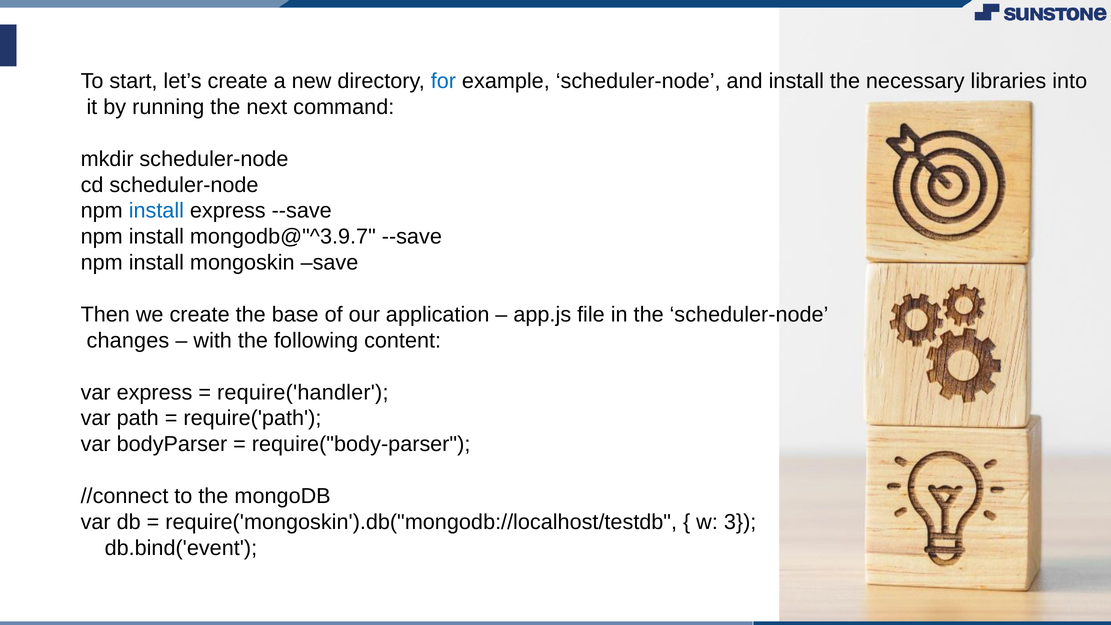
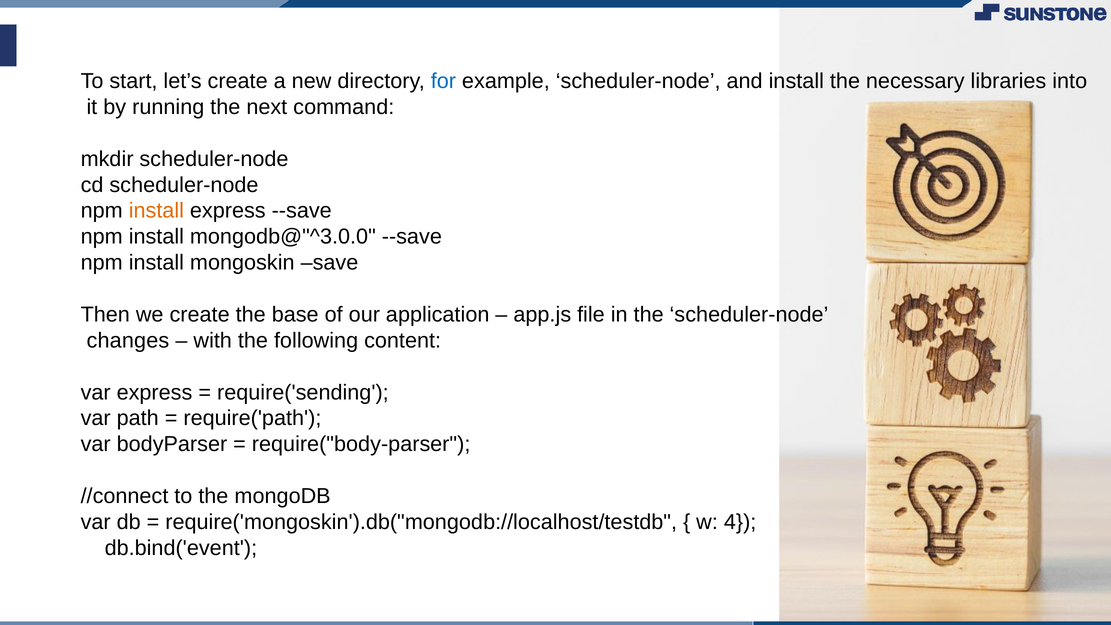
install colour: blue -> orange (156, 211)
mongodb@"^3.9.7: mongodb@"^3.9.7 -> mongodb@"^3.0.0 (283, 237)
require('handler: require('handler -> require('sending (303, 392)
3: 3 -> 4 (740, 522)
